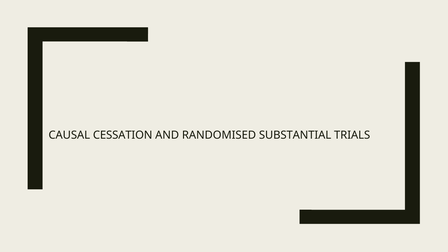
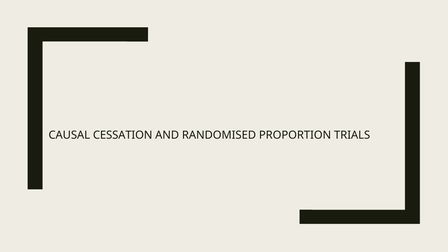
SUBSTANTIAL: SUBSTANTIAL -> PROPORTION (295, 135)
